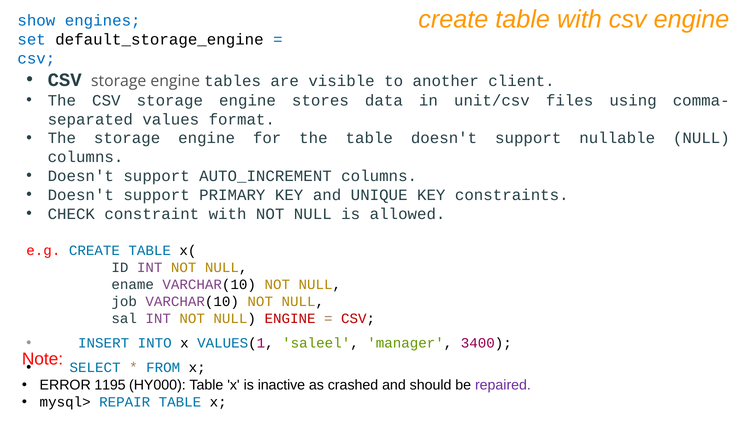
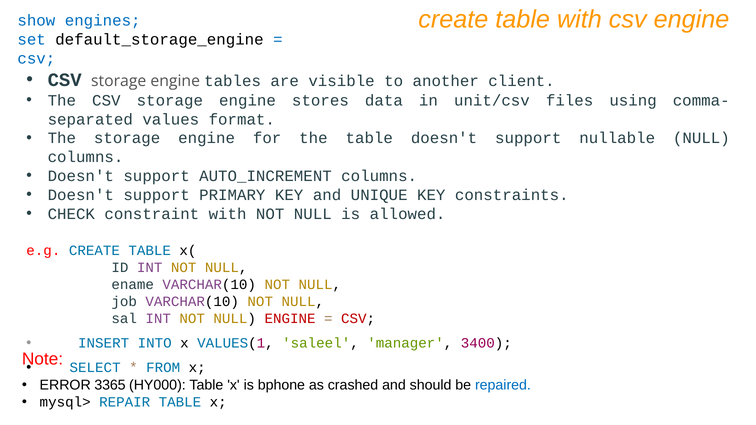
1195: 1195 -> 3365 (110, 385)
inactive: inactive -> bphone (281, 385)
repaired colour: purple -> blue (503, 385)
